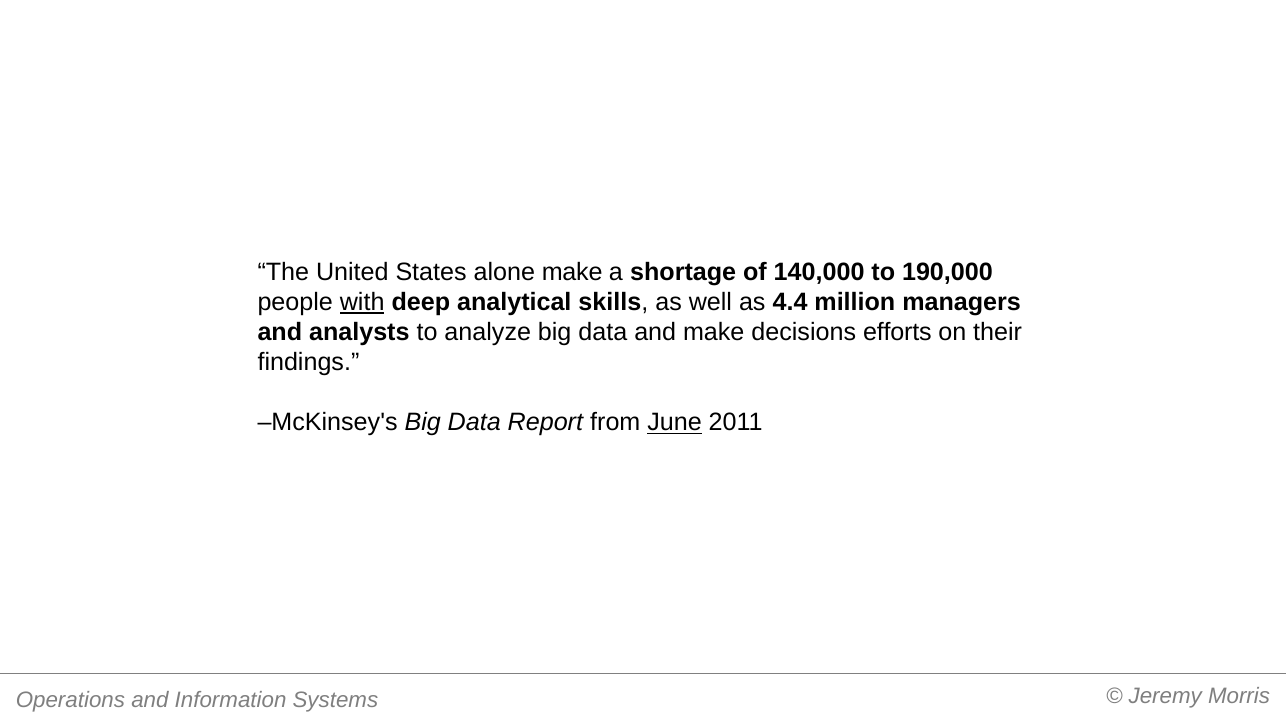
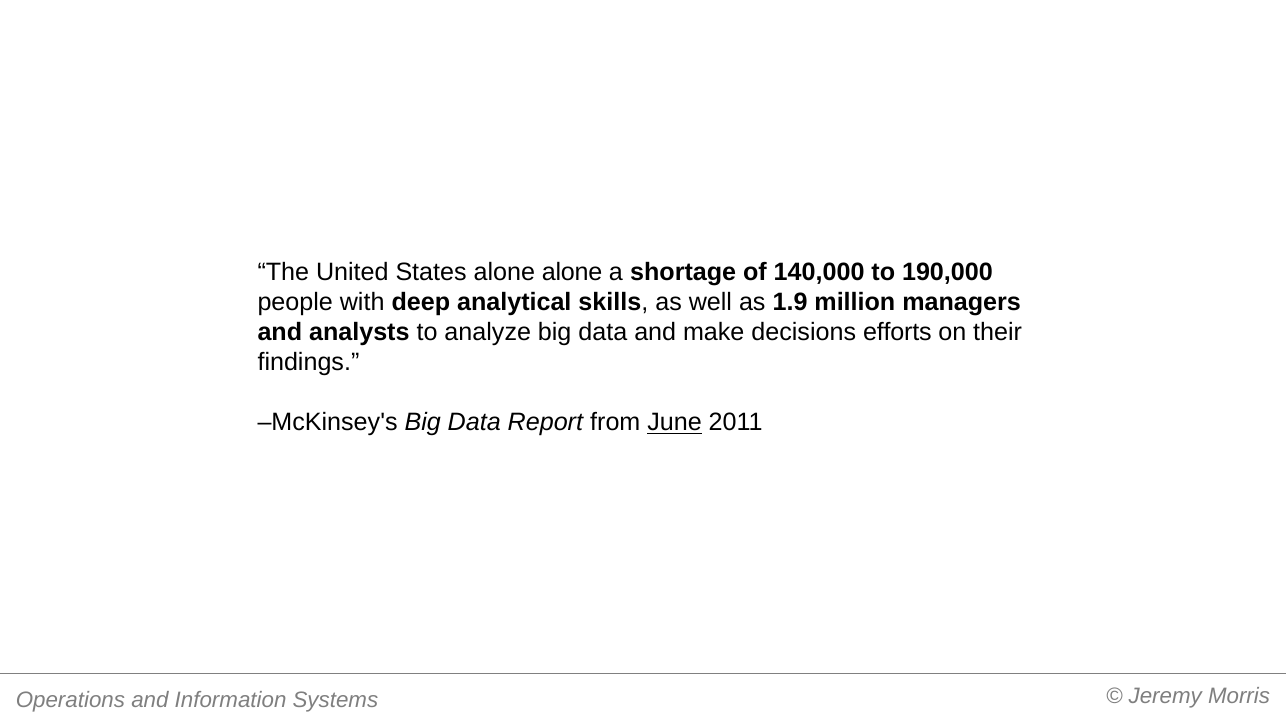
alone make: make -> alone (572, 272)
with underline: present -> none (362, 302)
4.4: 4.4 -> 1.9 (790, 302)
